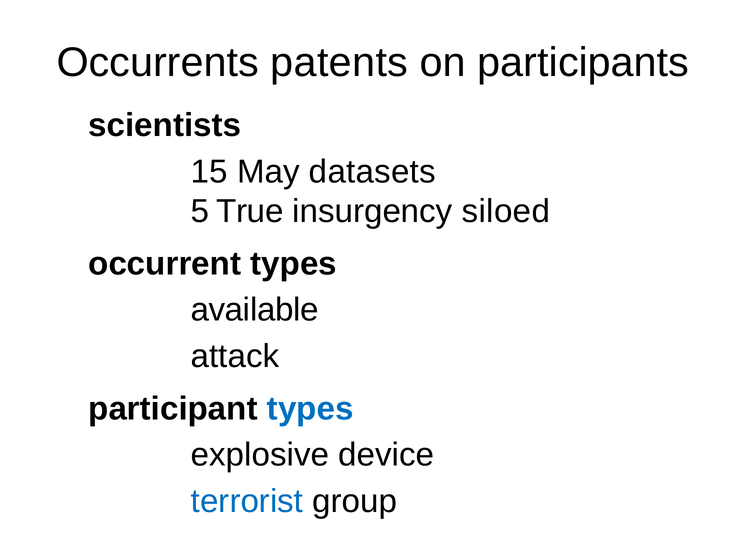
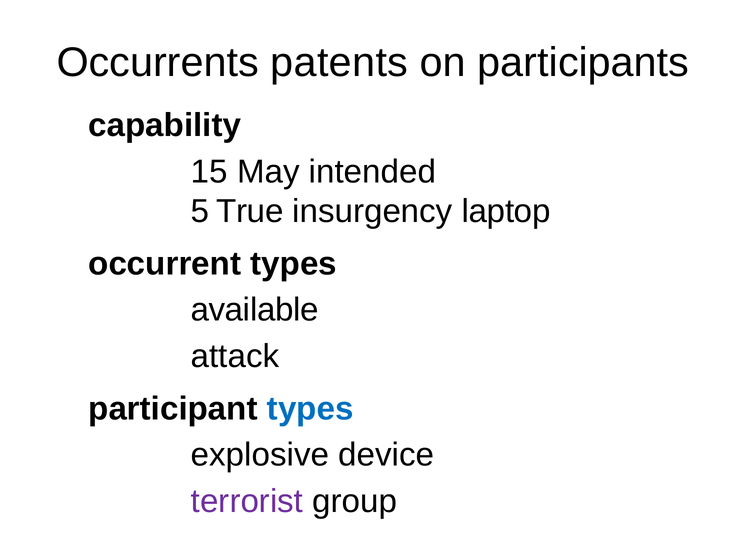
scientists: scientists -> capability (165, 125)
datasets: datasets -> intended (372, 172)
siloed: siloed -> laptop (506, 212)
terrorist colour: blue -> purple (247, 502)
